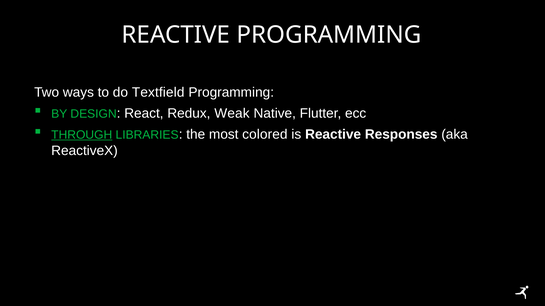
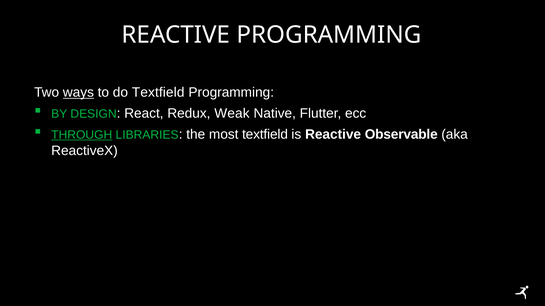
ways underline: none -> present (78, 93)
most colored: colored -> textfield (265, 134)
Responses: Responses -> Observable (401, 134)
